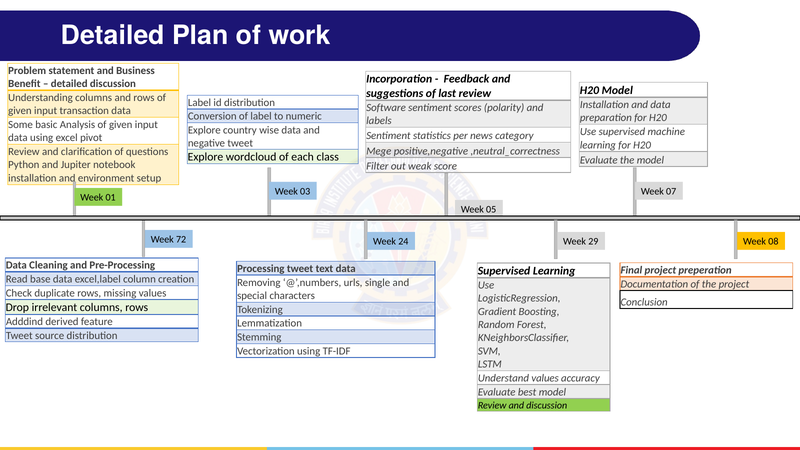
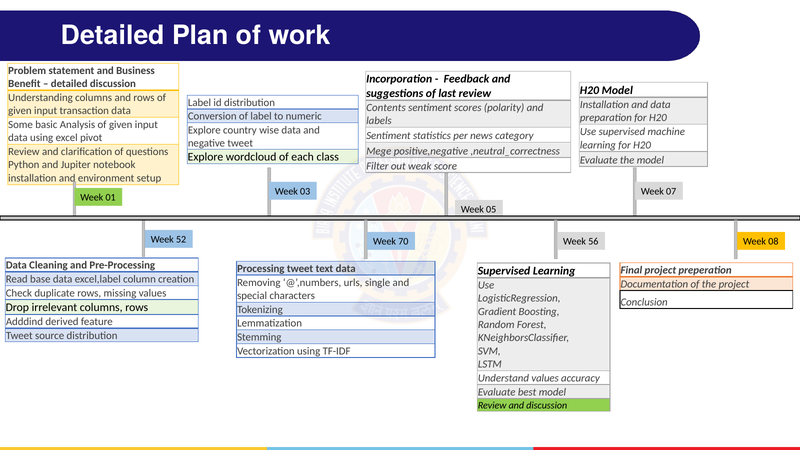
Software: Software -> Contents (386, 108)
72: 72 -> 52 (181, 240)
24: 24 -> 70 (403, 242)
29: 29 -> 56 (593, 242)
